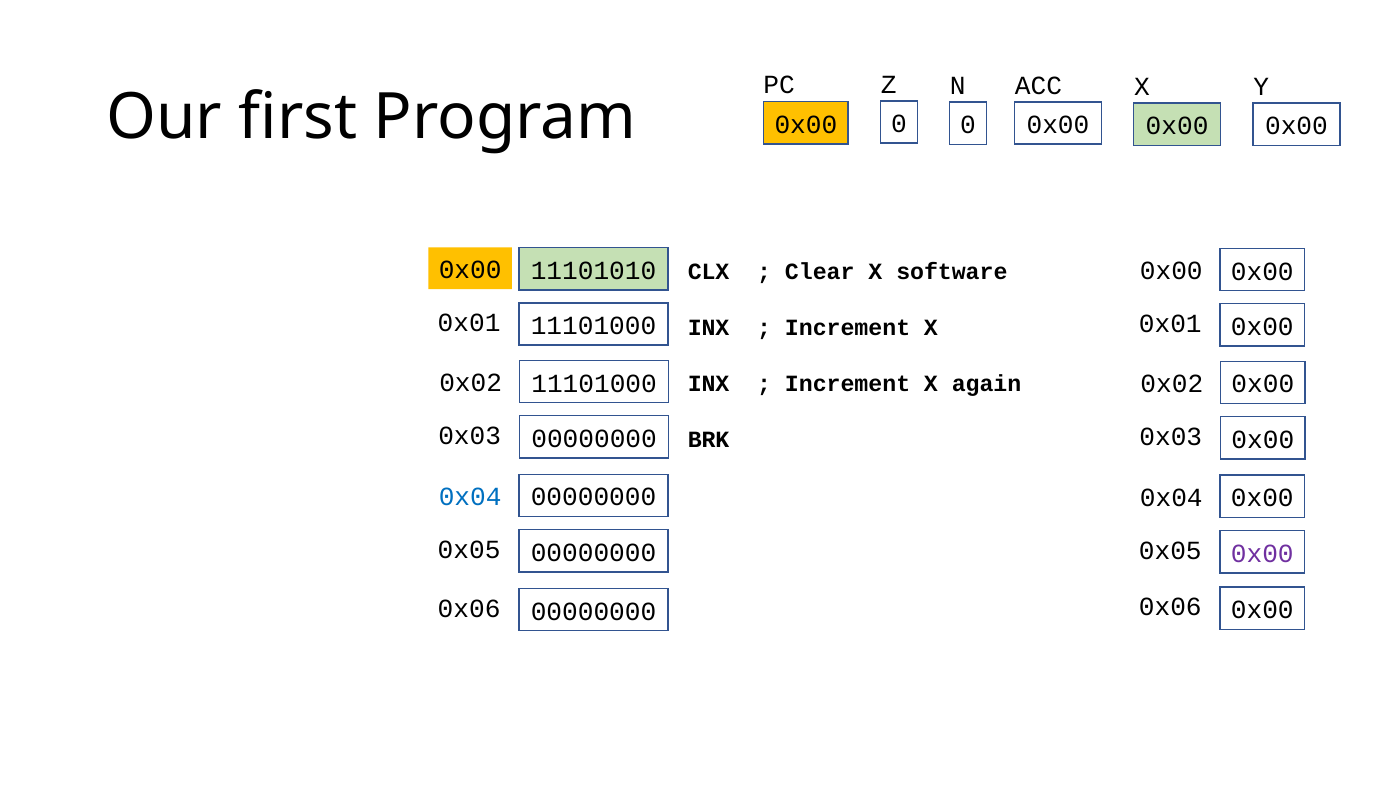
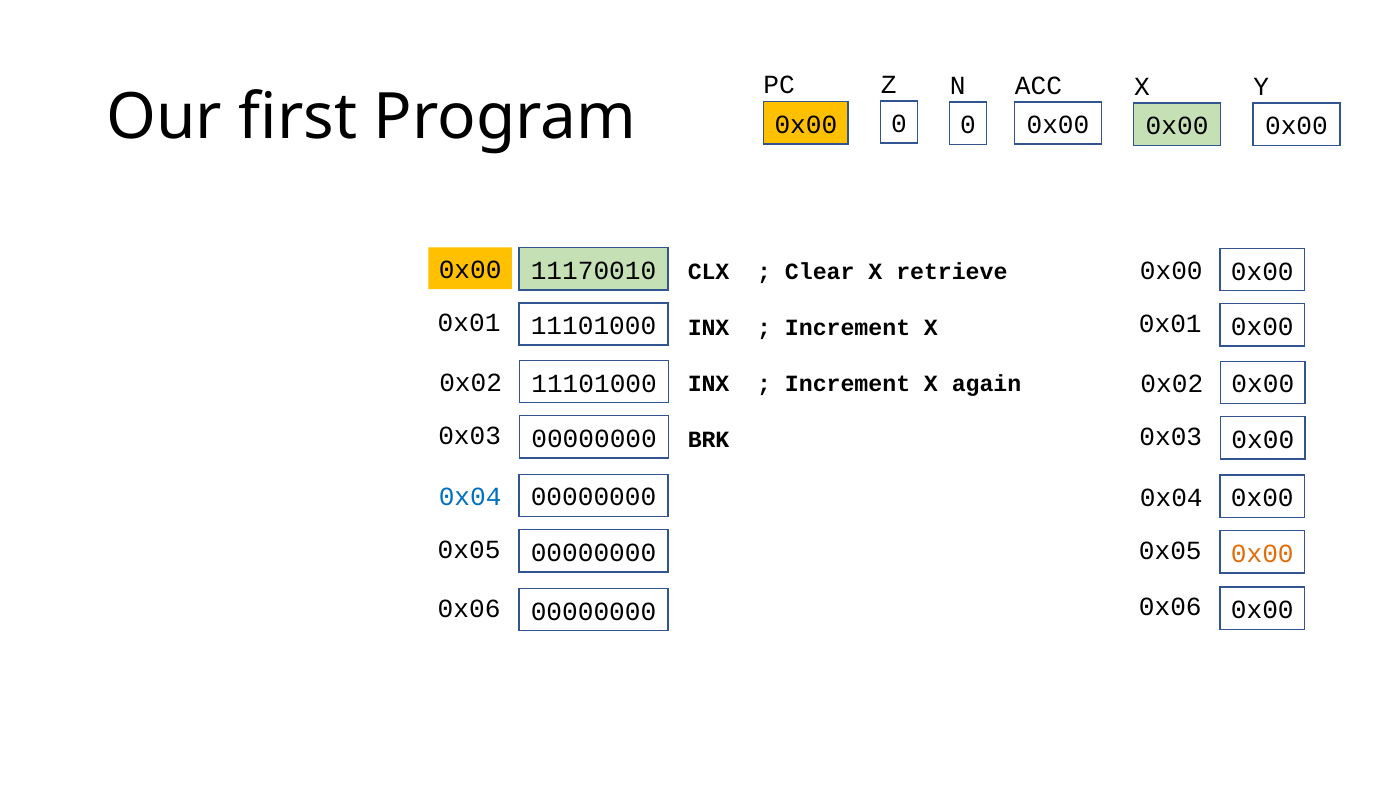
11101010: 11101010 -> 11170010 (594, 270)
software: software -> retrieve (952, 272)
0x00 colour: purple -> orange (1262, 553)
